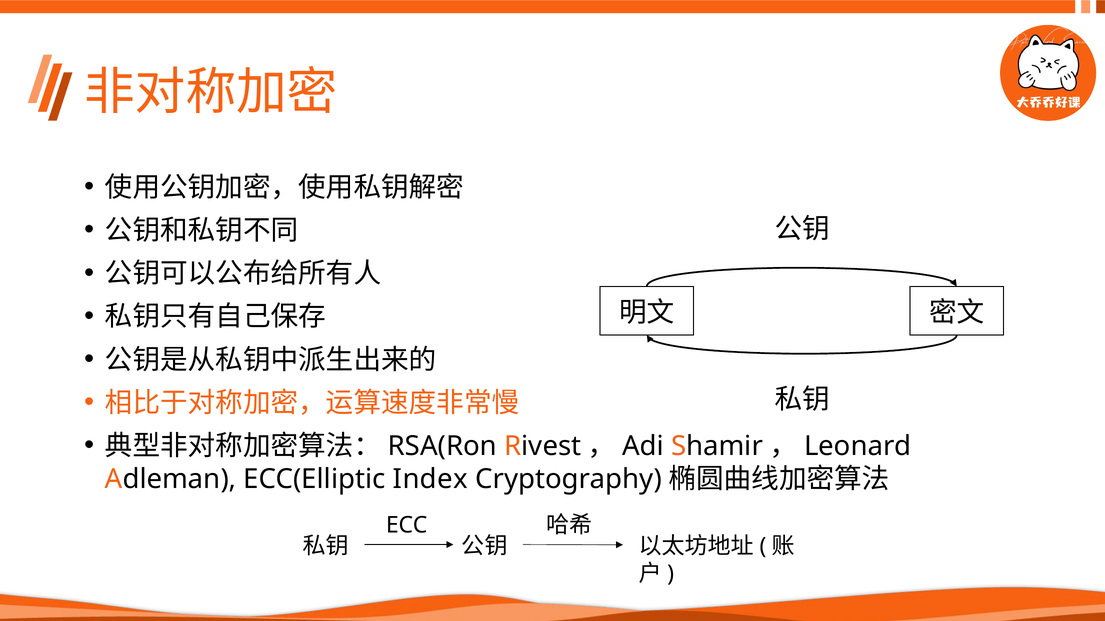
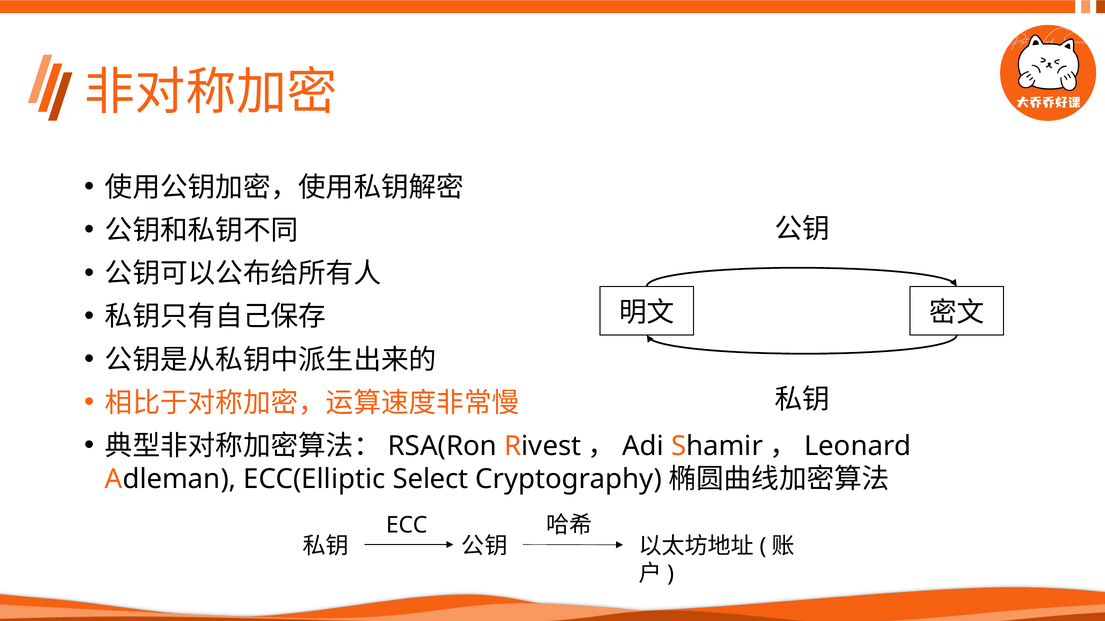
Index: Index -> Select (431, 479)
